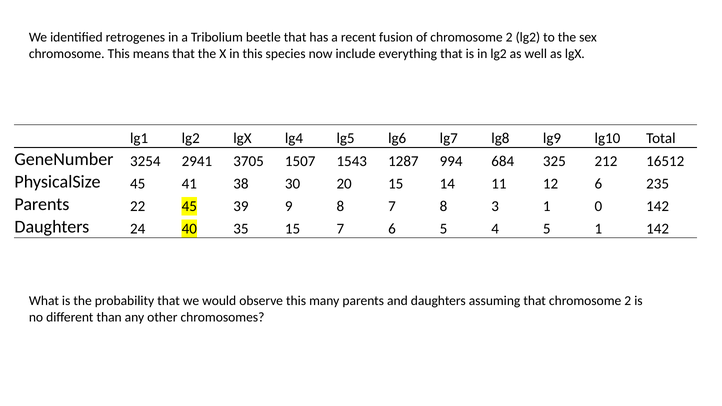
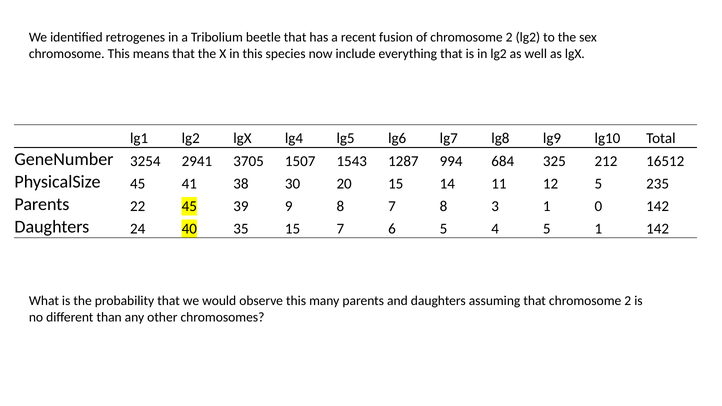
12 6: 6 -> 5 (598, 184)
